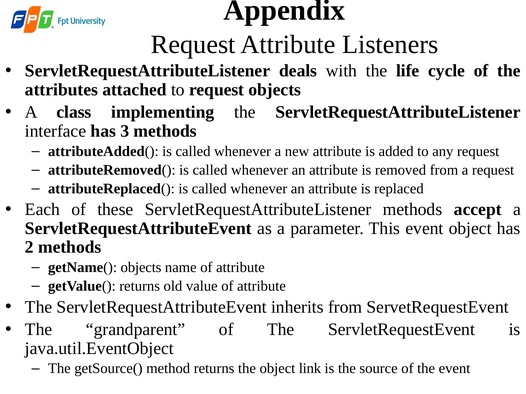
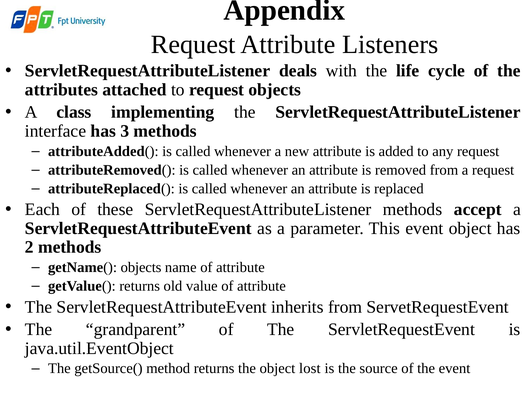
link: link -> lost (310, 369)
